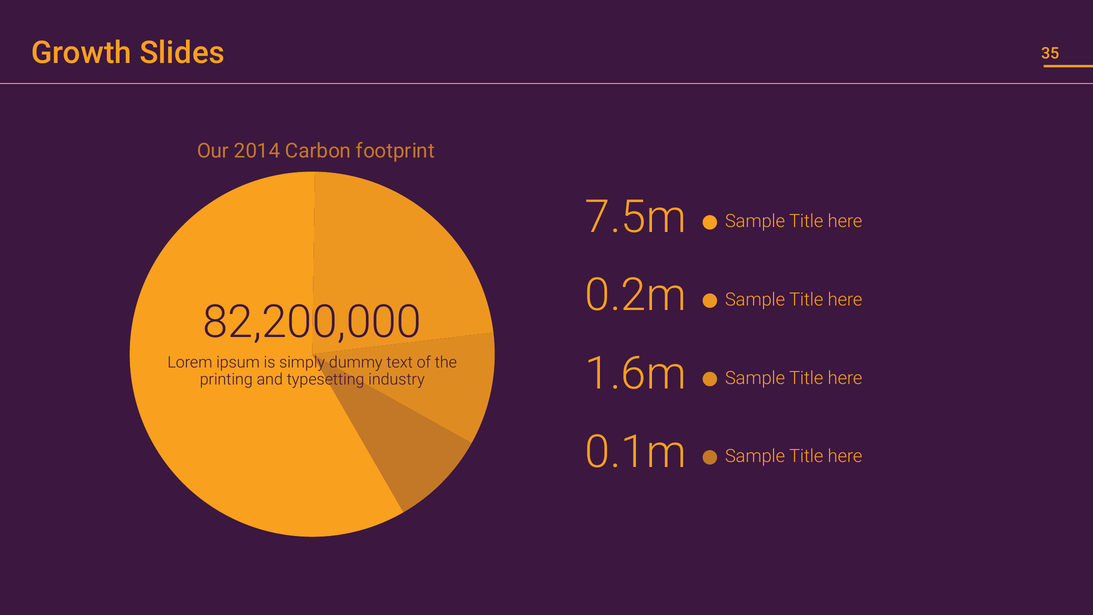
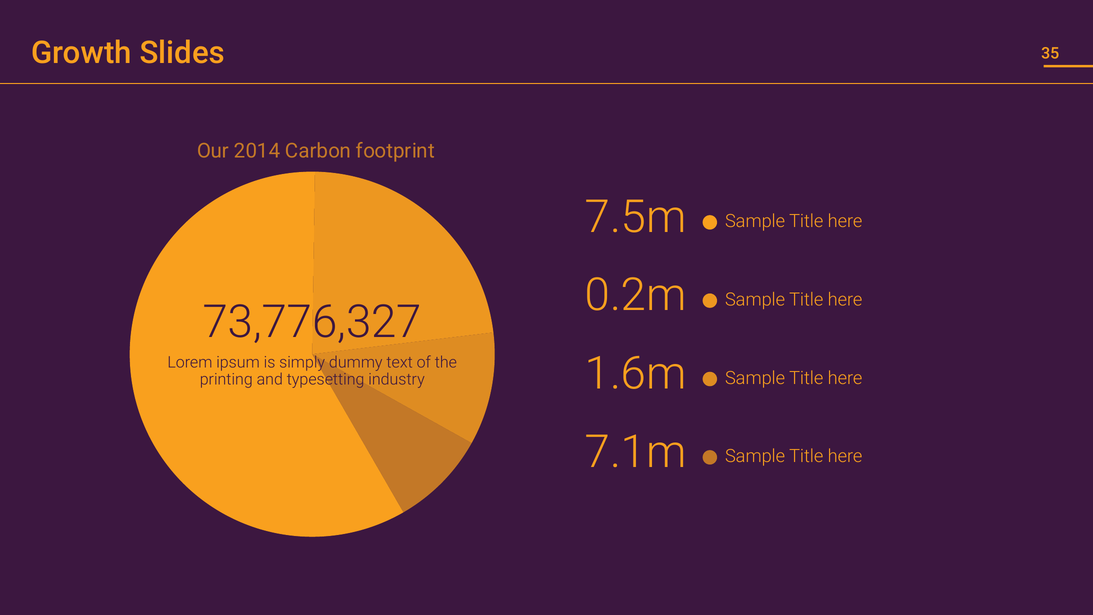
82,200,000: 82,200,000 -> 73,776,327 (312, 322)
0.1m: 0.1m -> 7.1m (636, 452)
